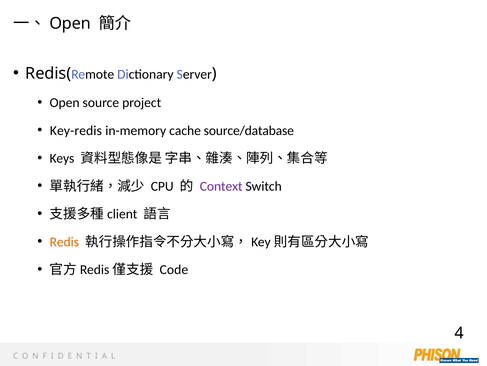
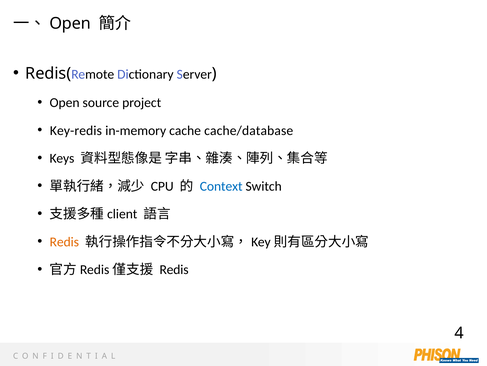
source/database: source/database -> cache/database (249, 130)
Context colour: purple -> blue (221, 186)
Code: Code -> Redis (174, 269)
